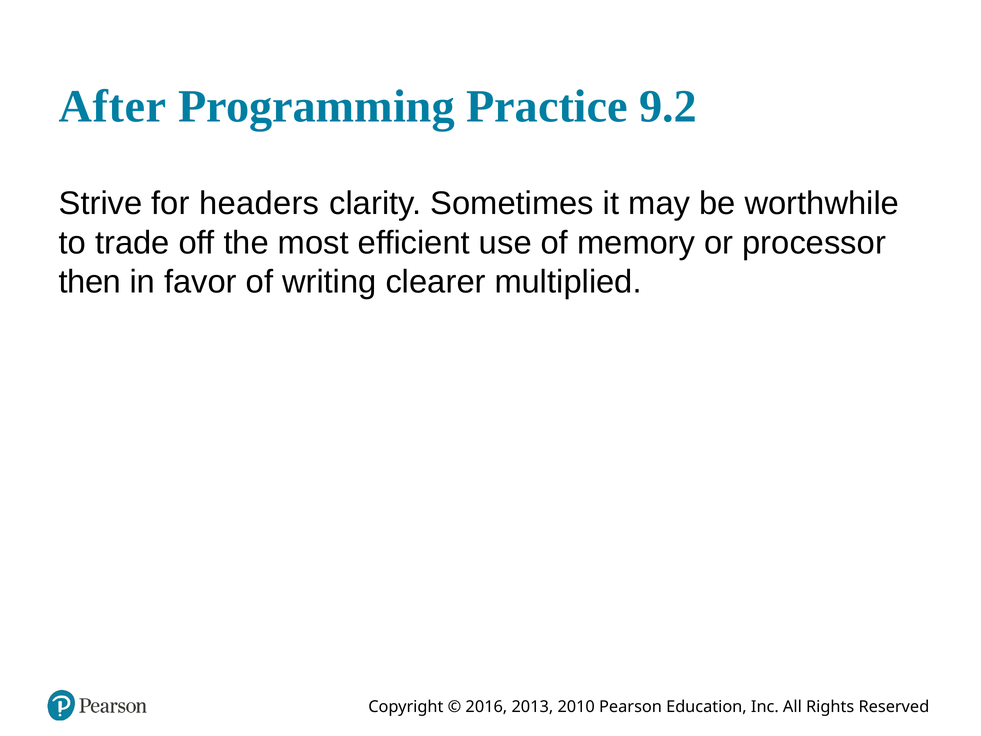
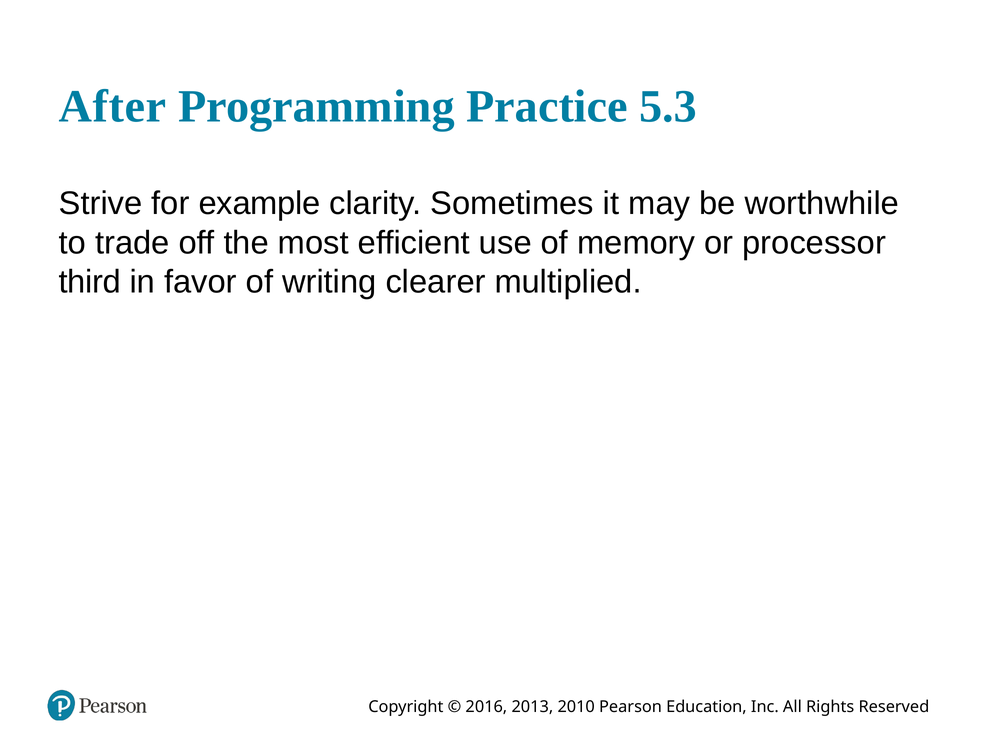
9.2: 9.2 -> 5.3 (668, 106)
headers: headers -> example (260, 203)
then: then -> third (90, 282)
